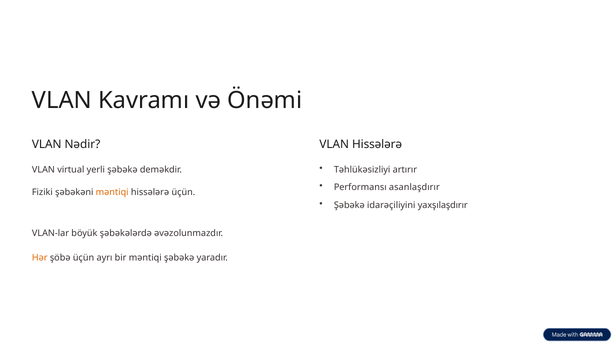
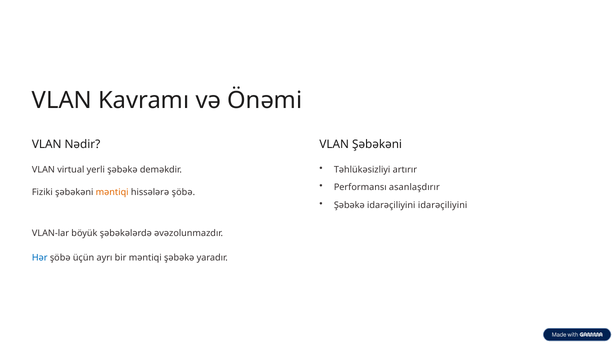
VLAN Hissələrə: Hissələrə -> Şəbəkəni (377, 145)
hissələrə üçün: üçün -> şöbə (183, 193)
idarəçiliyini yaxşılaşdırır: yaxşılaşdırır -> idarəçiliyini (443, 205)
Hər colour: orange -> blue (40, 258)
